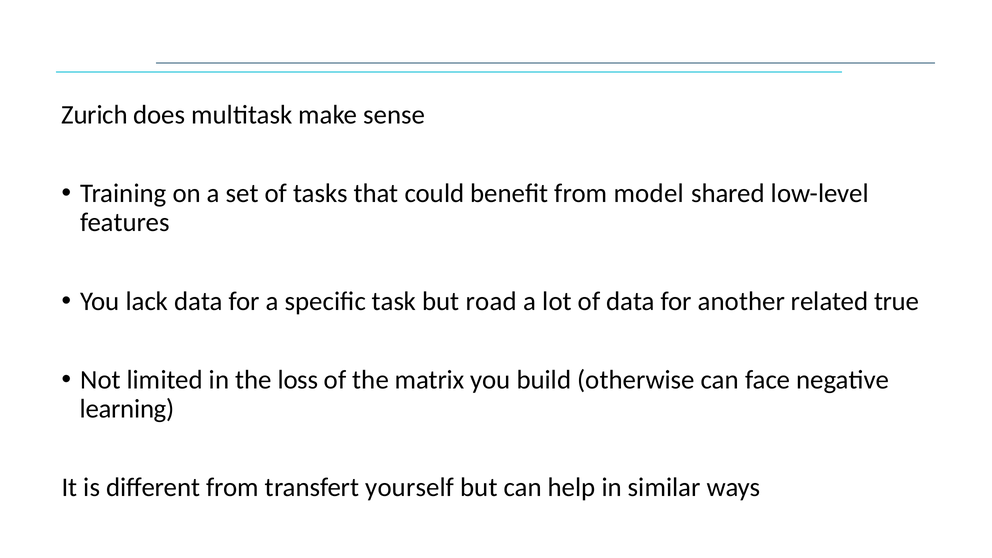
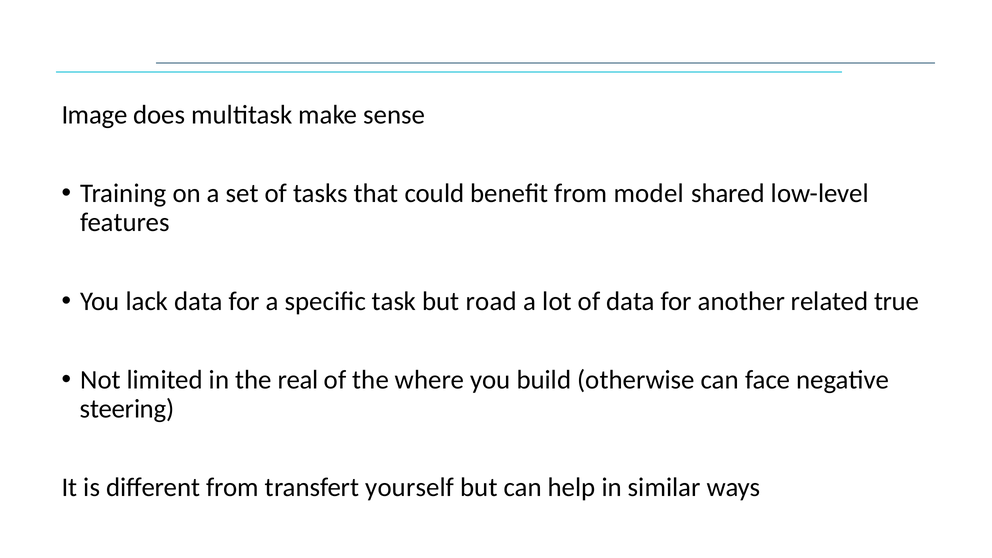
Zurich: Zurich -> Image (94, 115)
loss: loss -> real (298, 380)
matrix: matrix -> where (430, 380)
learning: learning -> steering (127, 409)
